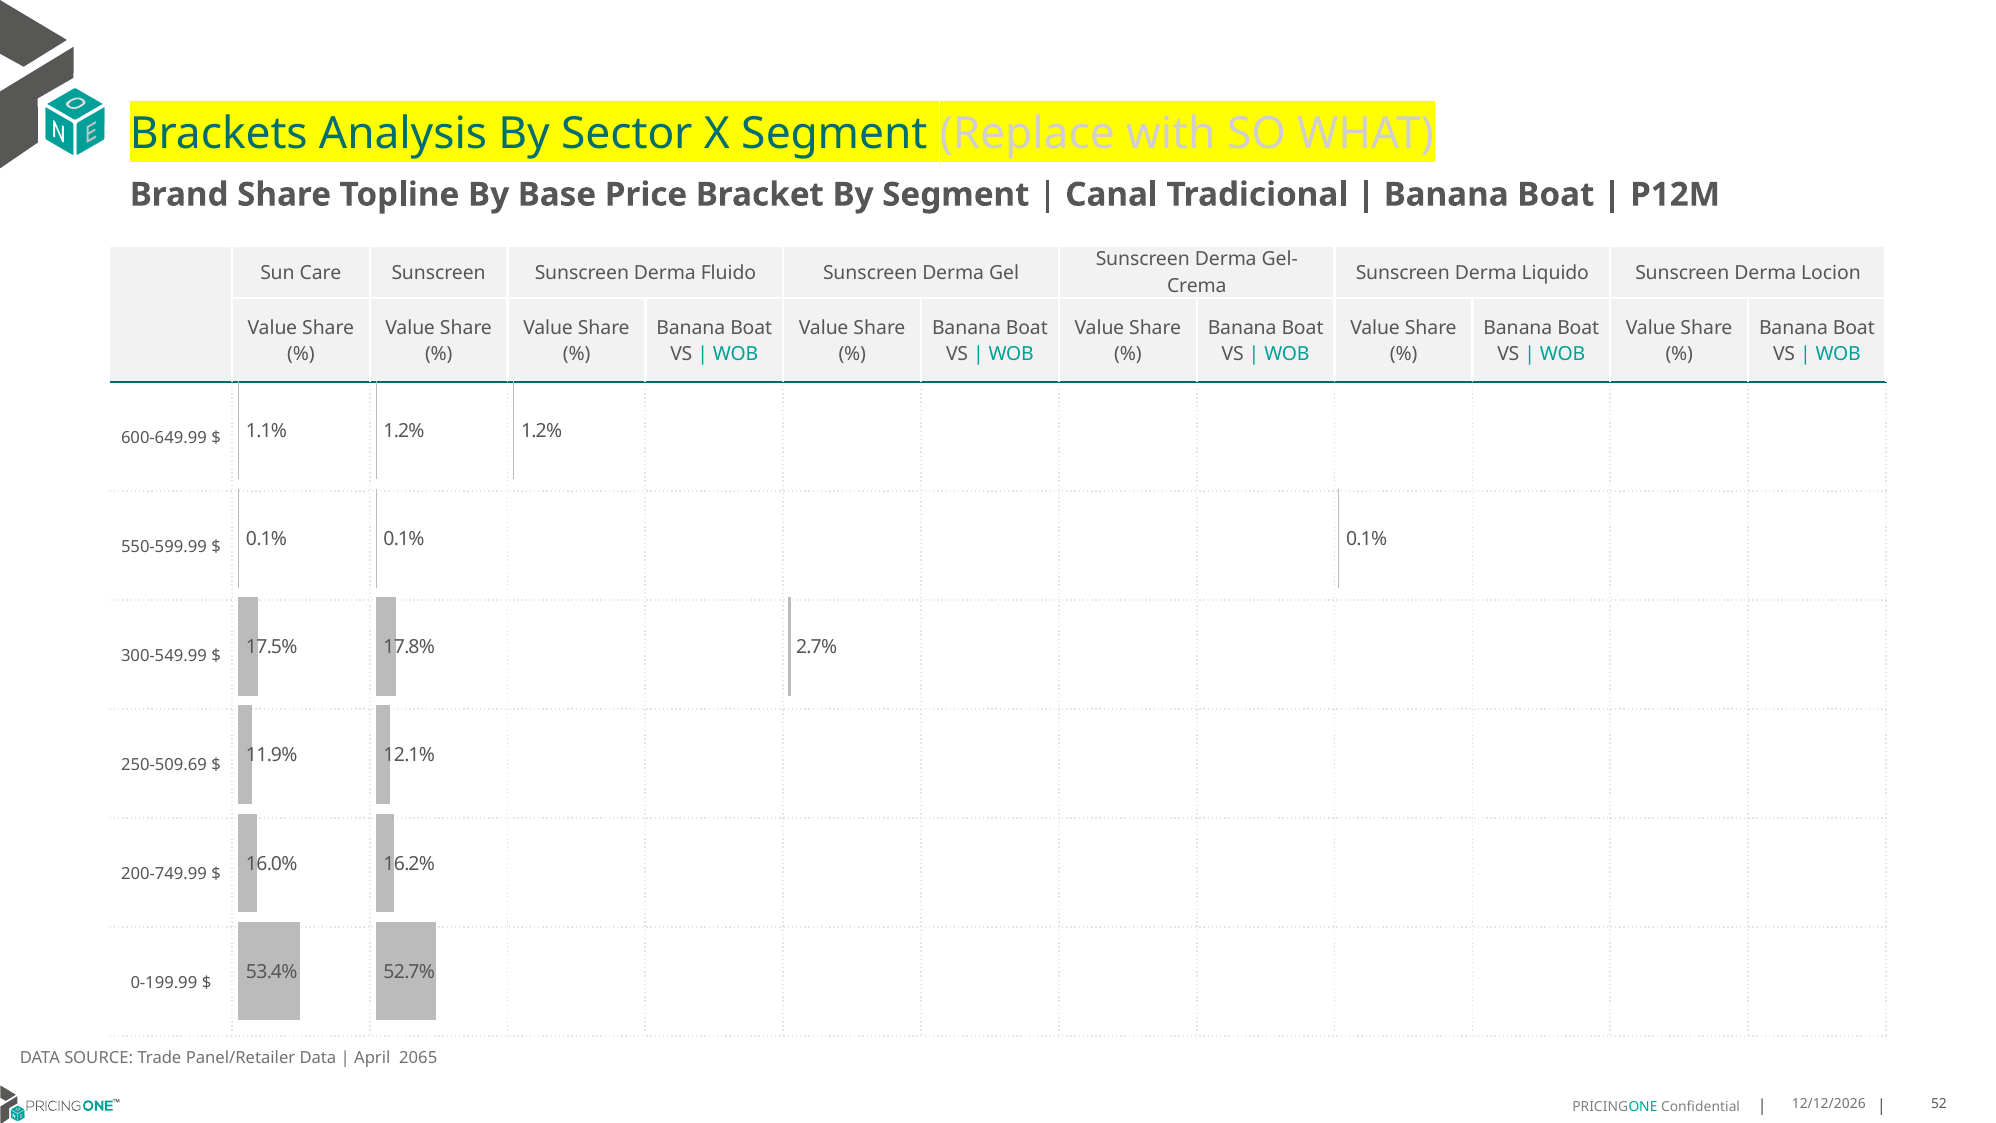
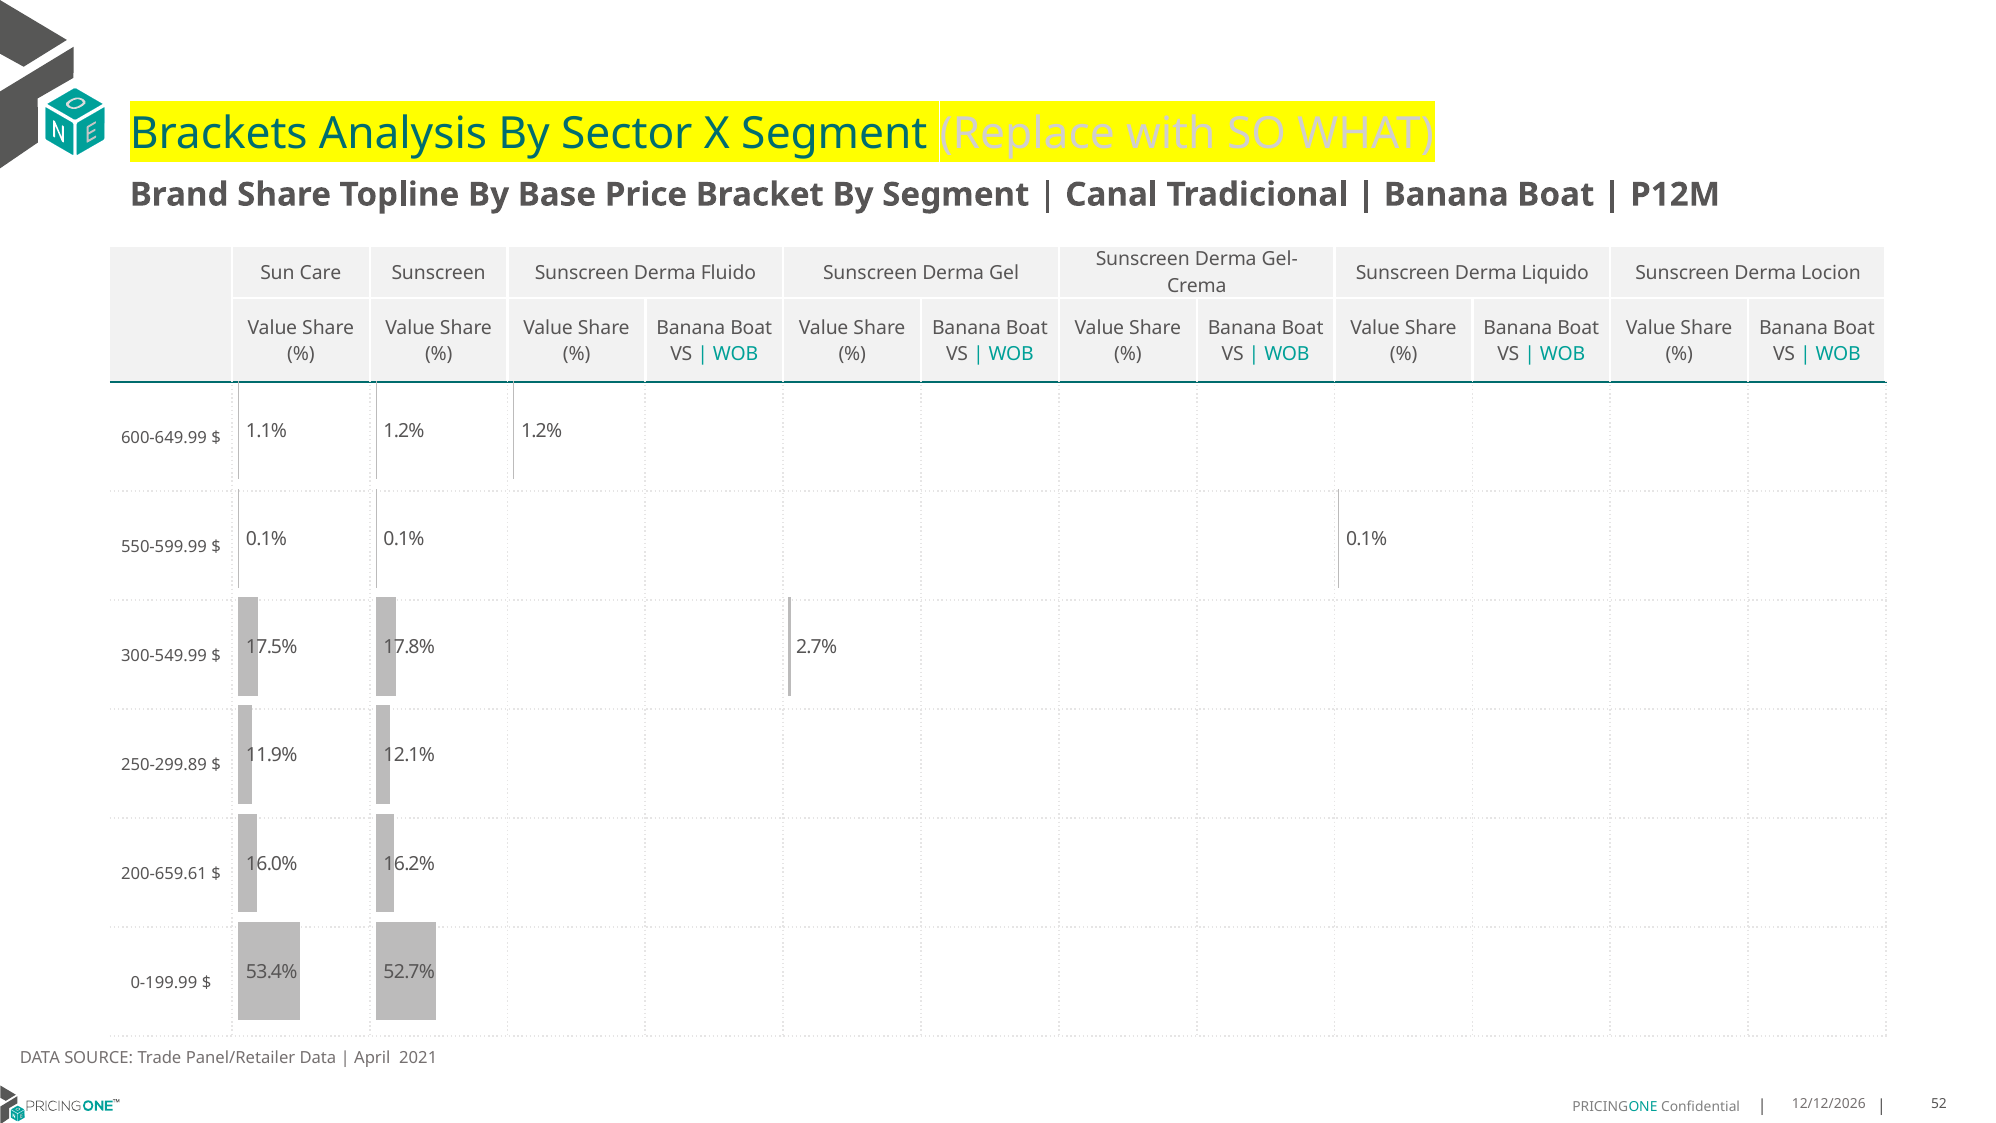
250-509.69: 250-509.69 -> 250-299.89 (164, 765)
200-749.99: 200-749.99 -> 200-659.61 (164, 874)
2065: 2065 -> 2021 (418, 1057)
